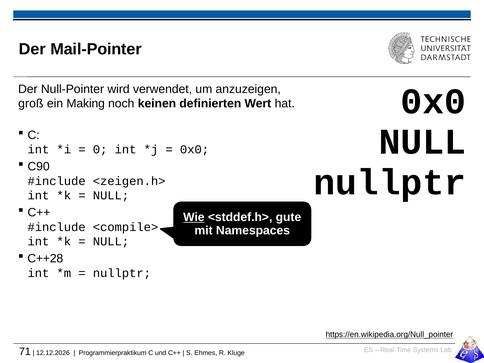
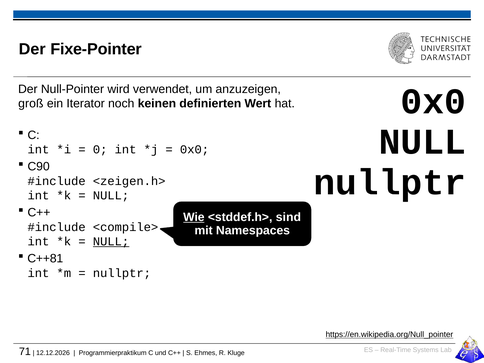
Mail-Pointer: Mail-Pointer -> Fixe-Pointer (96, 49)
Making: Making -> Iterator (86, 104)
gute: gute -> sind (288, 217)
NULL underline: none -> present (111, 242)
C++28: C++28 -> C++81 (45, 258)
